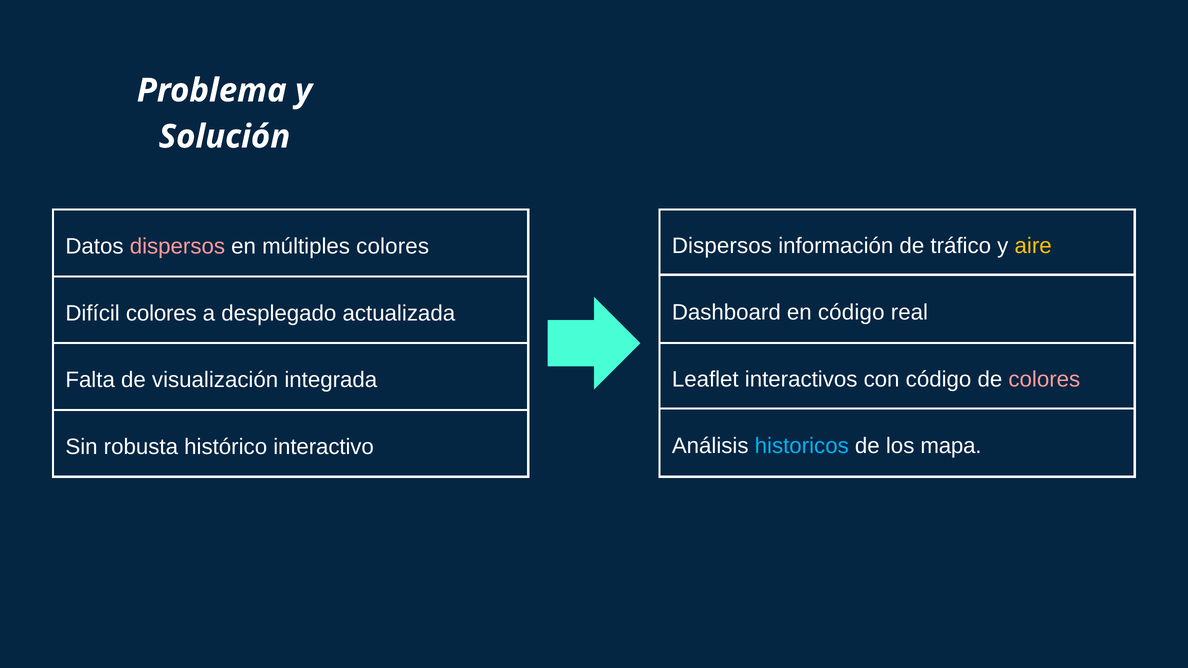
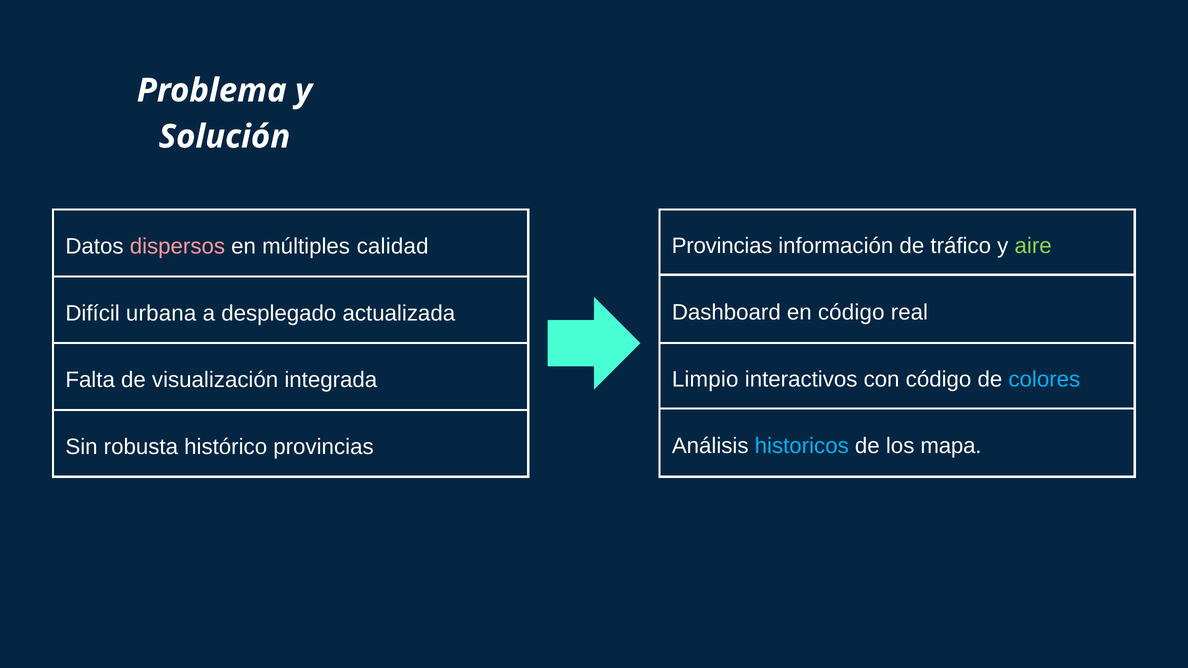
Dispersos: Dispersos -> Provincias (722, 246)
aire colour: yellow -> light green (1033, 246)
múltiples colores: colores -> calidad (393, 247)
Difícil colores: colores -> urbana (161, 313)
Leaflet: Leaflet -> Limpio (705, 379)
colores colour: pink -> light blue (1044, 379)
histórico interactivo: interactivo -> provincias (323, 447)
